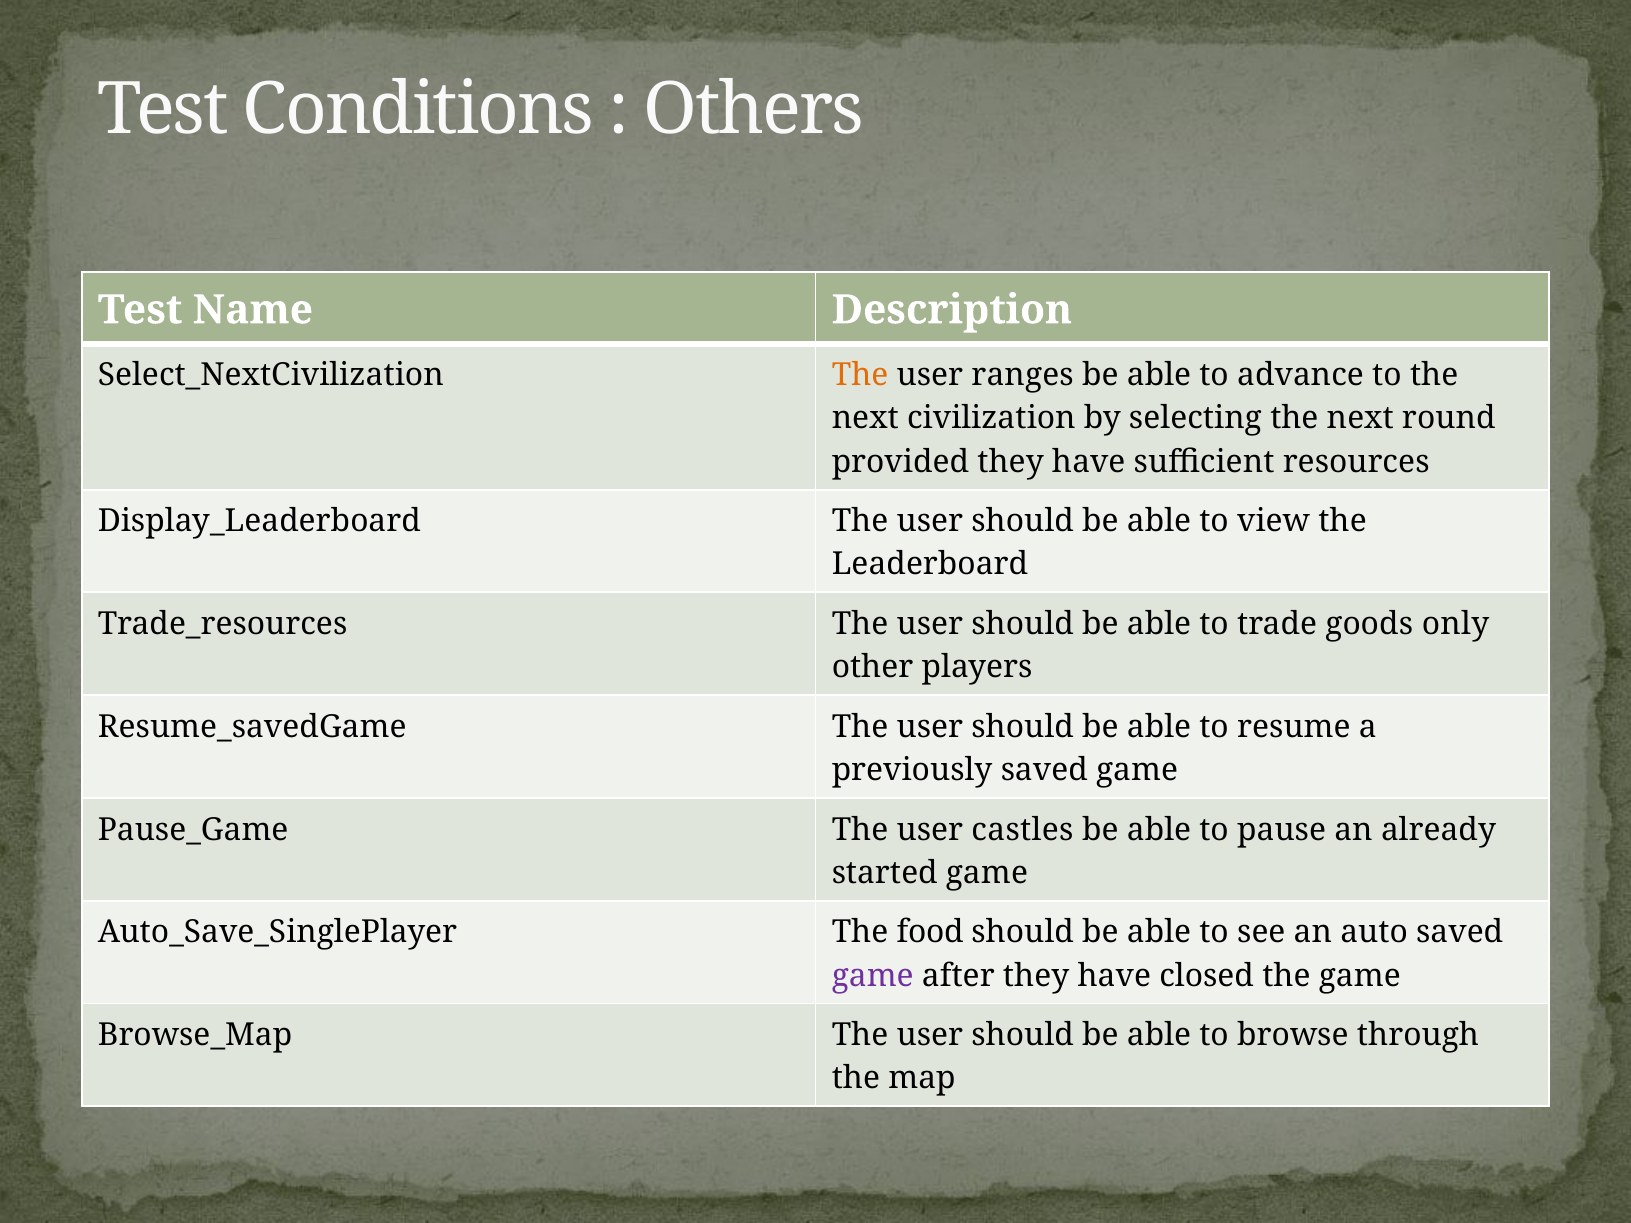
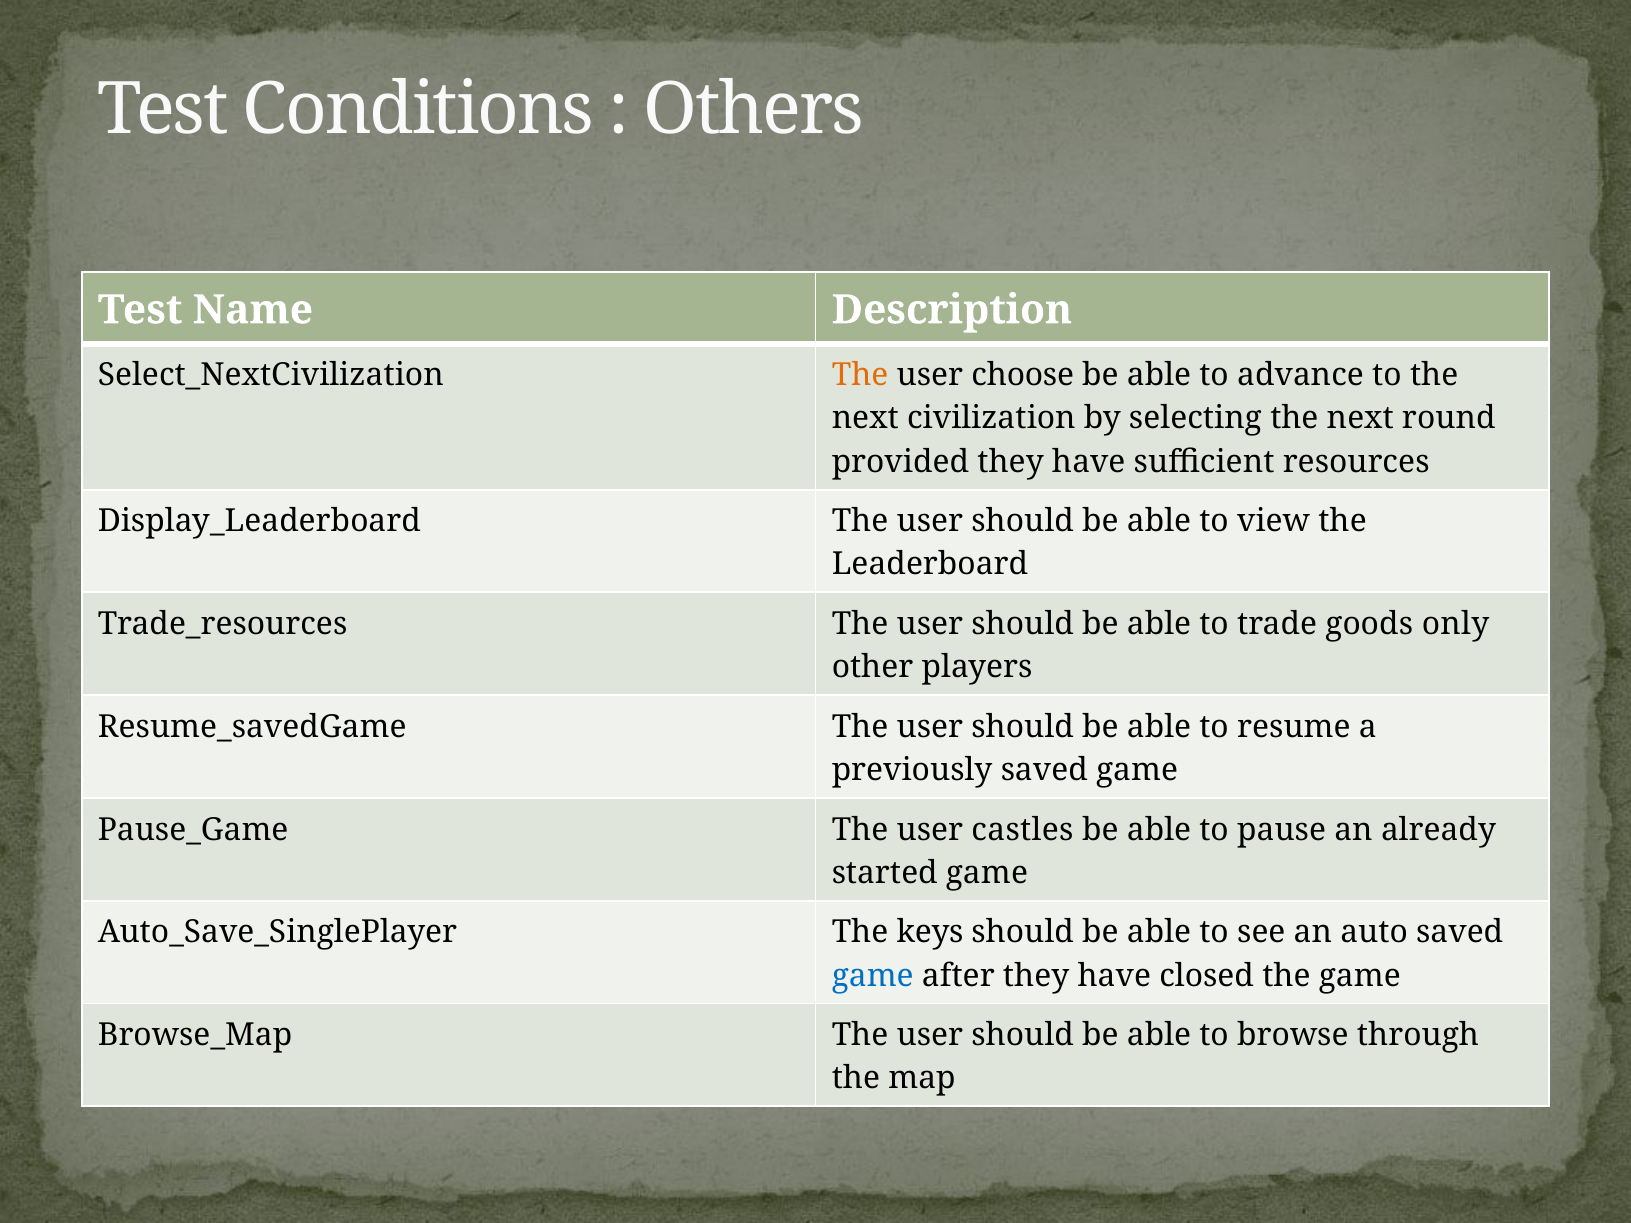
ranges: ranges -> choose (1023, 375)
food: food -> keys (930, 933)
game colour: purple -> blue (873, 976)
